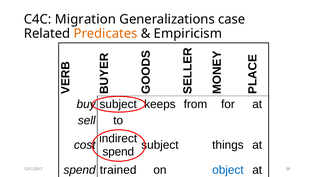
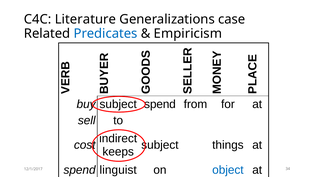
Migration: Migration -> Literature (85, 19)
Predicates colour: orange -> blue (106, 33)
subject keeps: keeps -> spend (160, 104)
spend: spend -> keeps (118, 151)
trained: trained -> linguist (118, 170)
